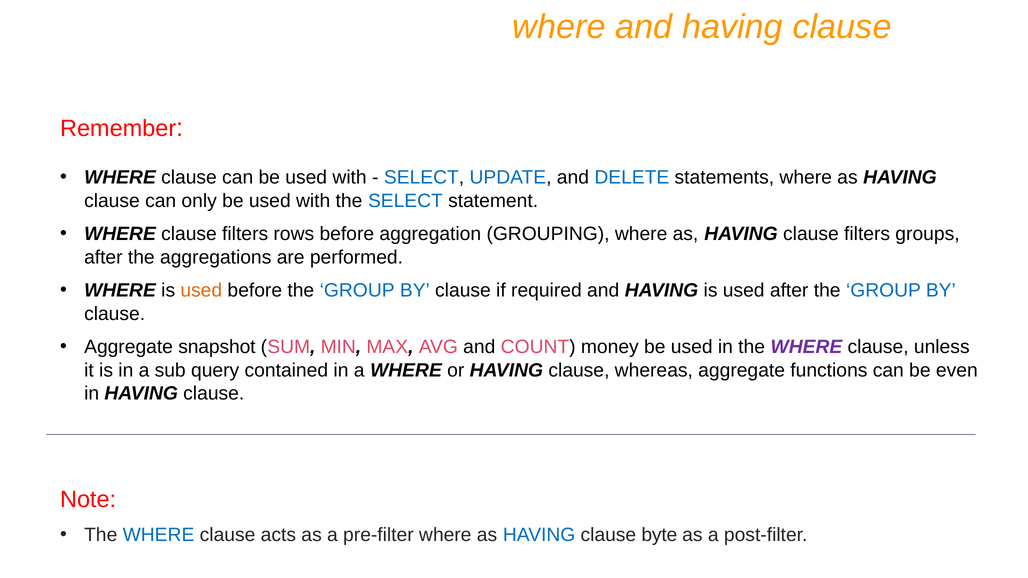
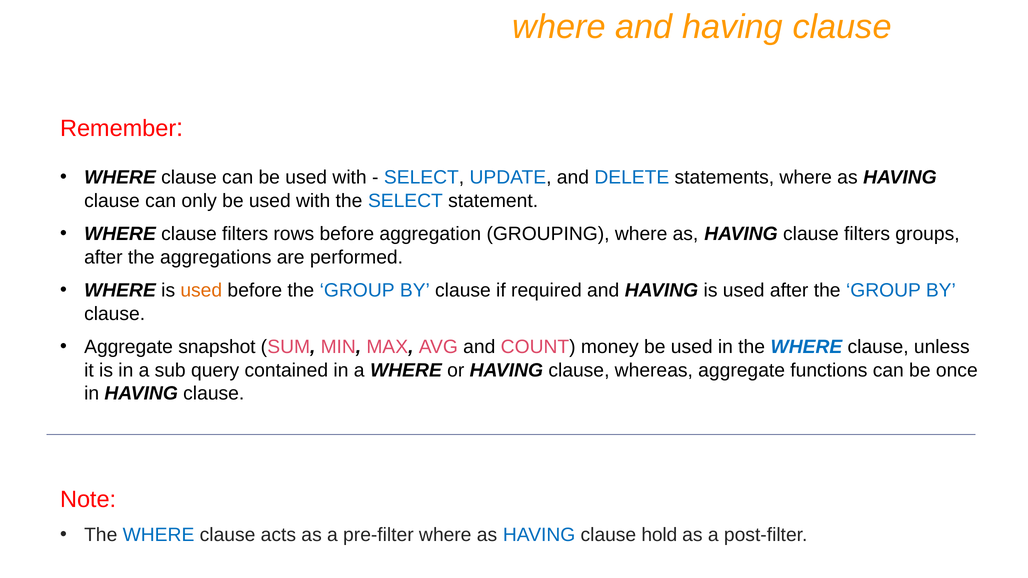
WHERE colour: purple -> blue (806, 347)
even: even -> once (957, 370)
byte: byte -> hold (659, 535)
